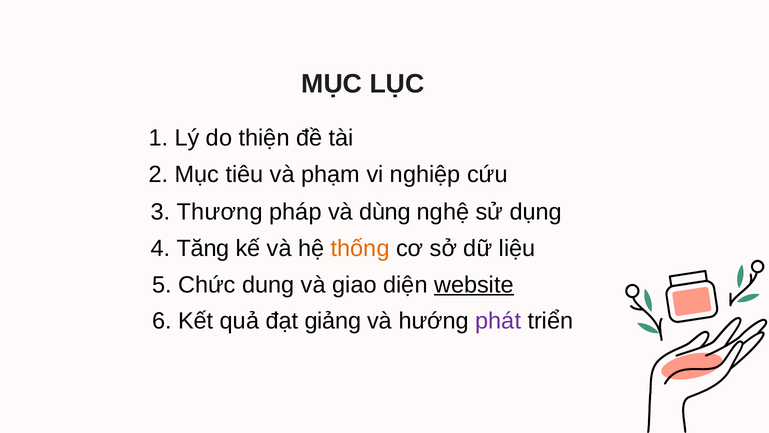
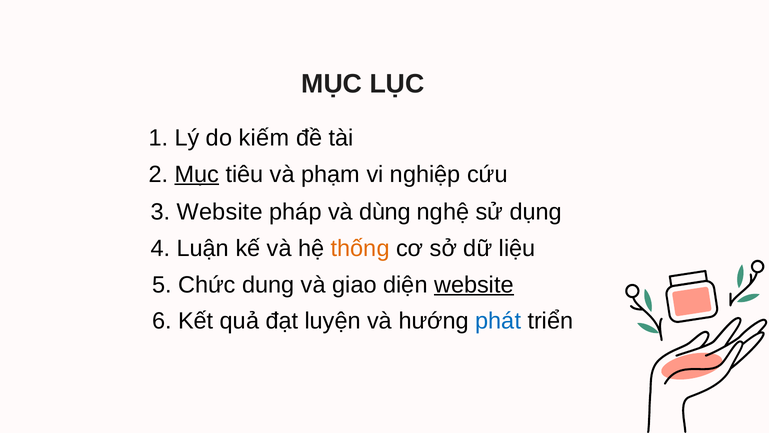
thiện: thiện -> kiếm (264, 138)
Mục underline: none -> present (197, 174)
3 Thương: Thương -> Website (220, 212)
Tăng: Tăng -> Luận (203, 248)
giảng: giảng -> luyện (333, 321)
phát colour: purple -> blue (498, 321)
